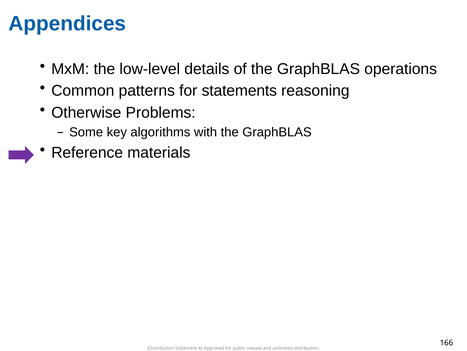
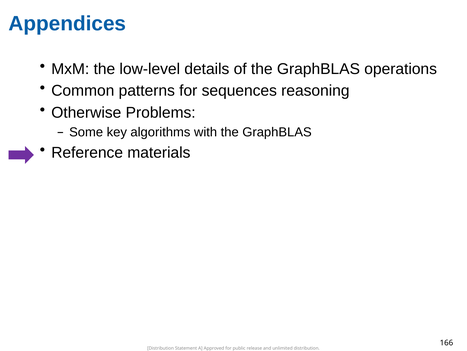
statements: statements -> sequences (239, 91)
